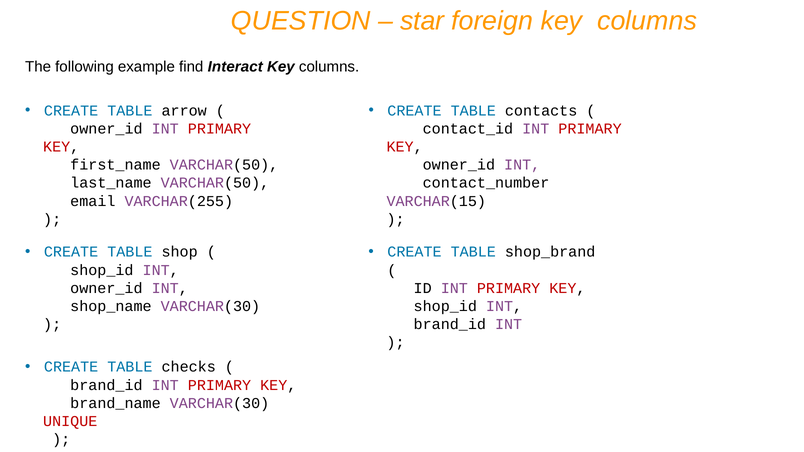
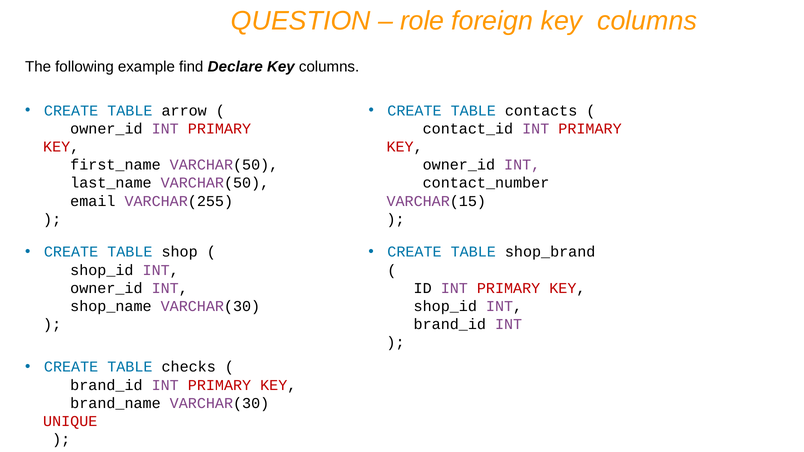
star: star -> role (422, 21)
Interact: Interact -> Declare (235, 67)
